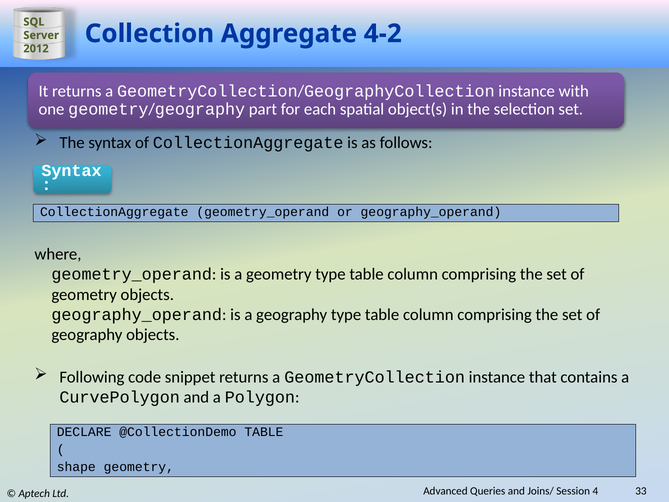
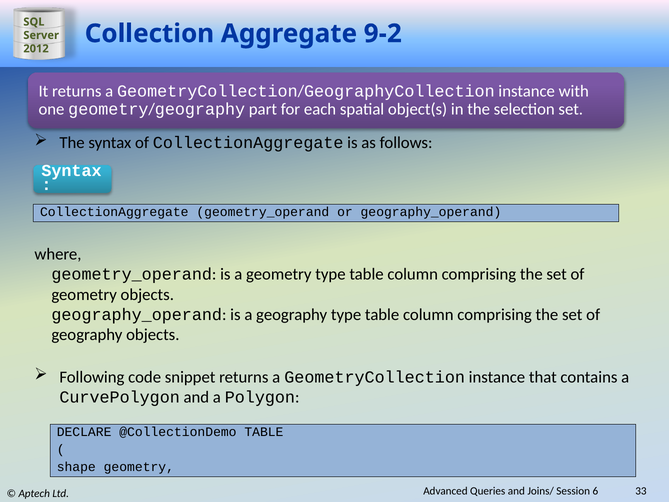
4-2: 4-2 -> 9-2 (383, 34)
4: 4 -> 6 (595, 491)
